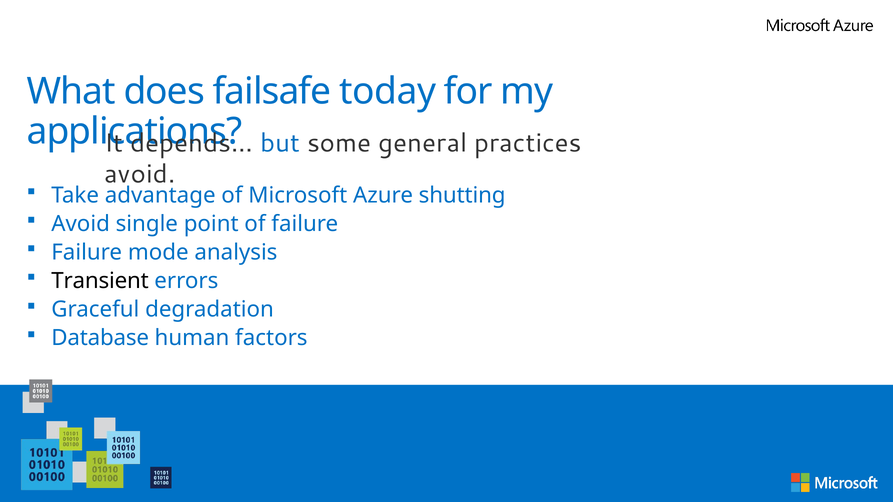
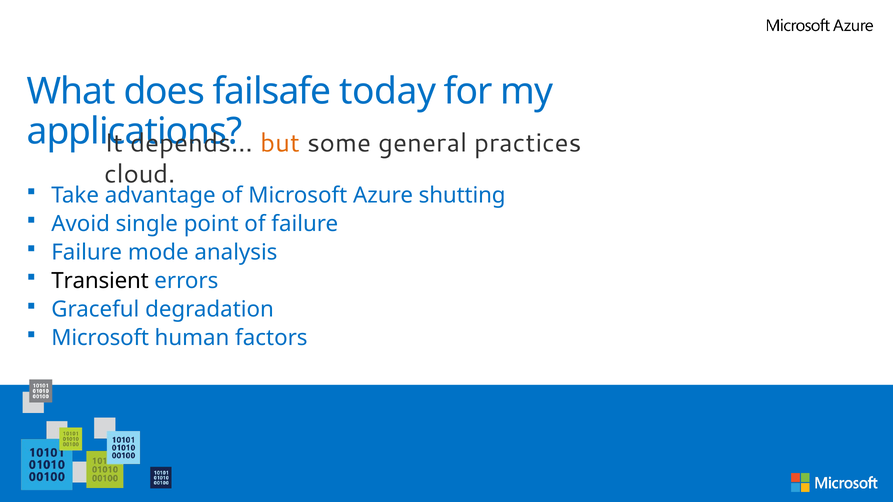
but colour: blue -> orange (280, 143)
avoid: avoid -> cloud (140, 174)
Database: Database -> Microsoft (100, 338)
